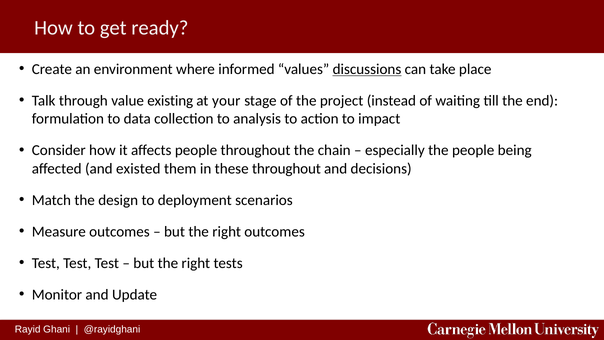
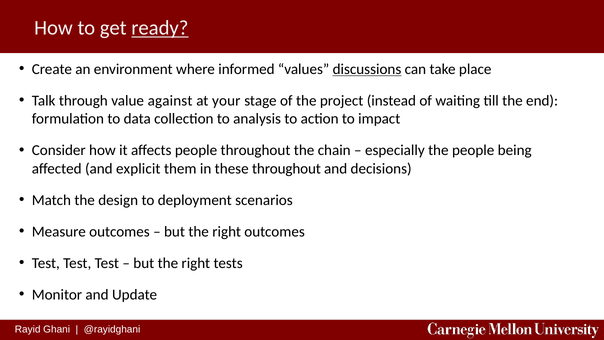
ready underline: none -> present (160, 28)
existing: existing -> against (170, 101)
existed: existed -> explicit (138, 168)
